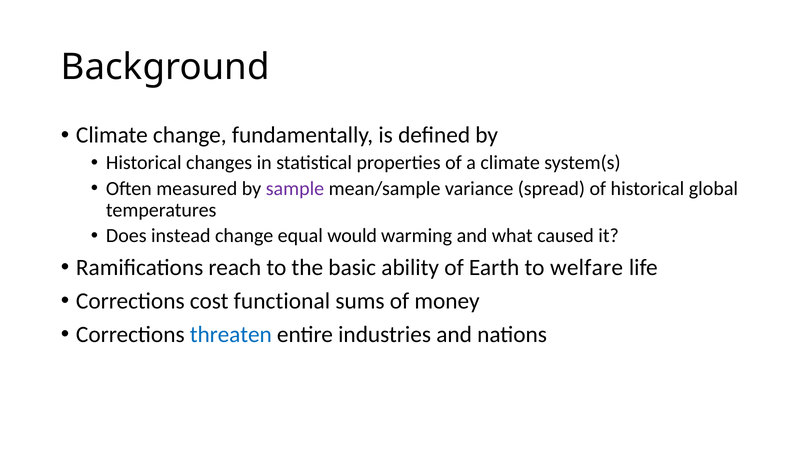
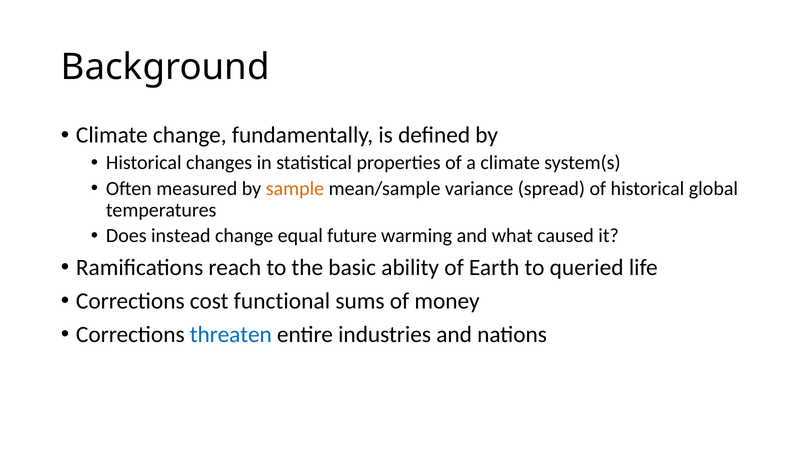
sample colour: purple -> orange (295, 189)
would: would -> future (352, 236)
welfare: welfare -> queried (587, 268)
